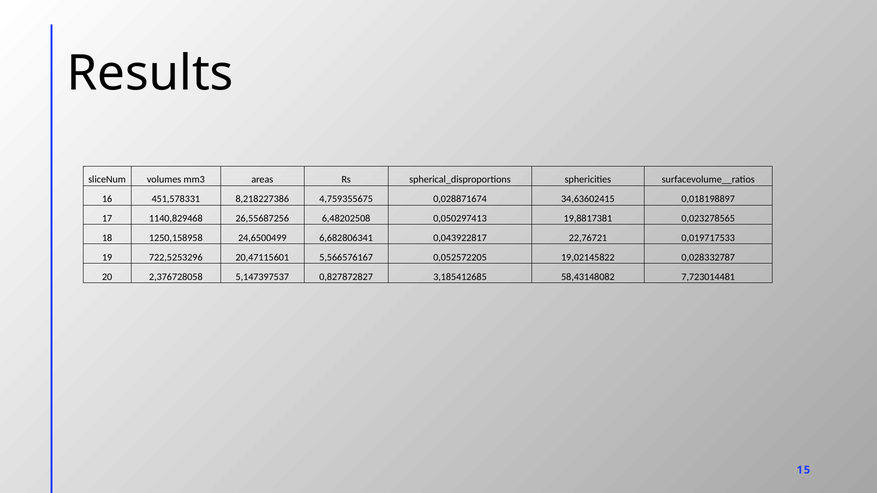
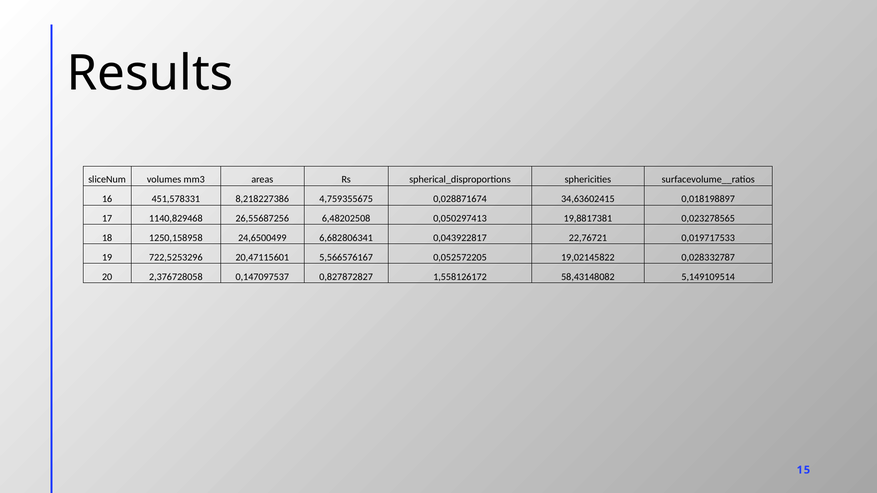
5,147397537: 5,147397537 -> 0,147097537 (262, 277)
3,185412685: 3,185412685 -> 1,558126172 (460, 277)
7,723014481: 7,723014481 -> 5,149109514 (708, 277)
